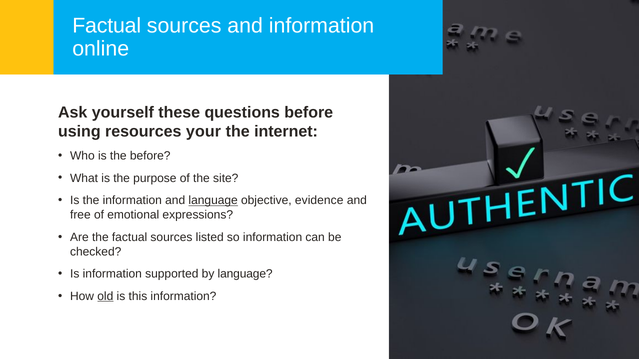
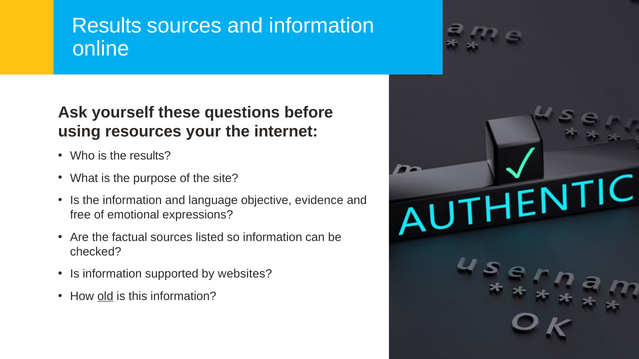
Factual: Factual -> Results (107, 26)
the before: before -> results (150, 156)
language underline: present -> none (213, 201)
by language: language -> websites (245, 274)
